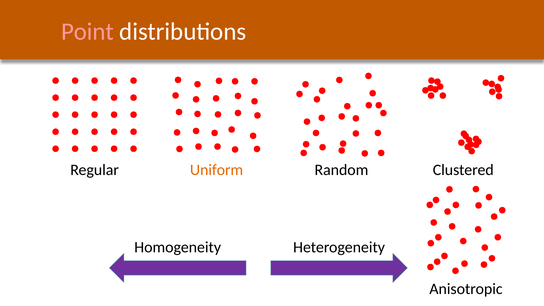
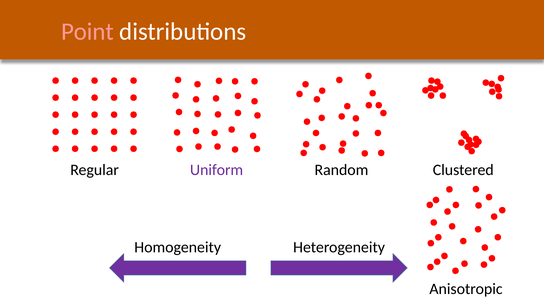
Uniform colour: orange -> purple (217, 170)
